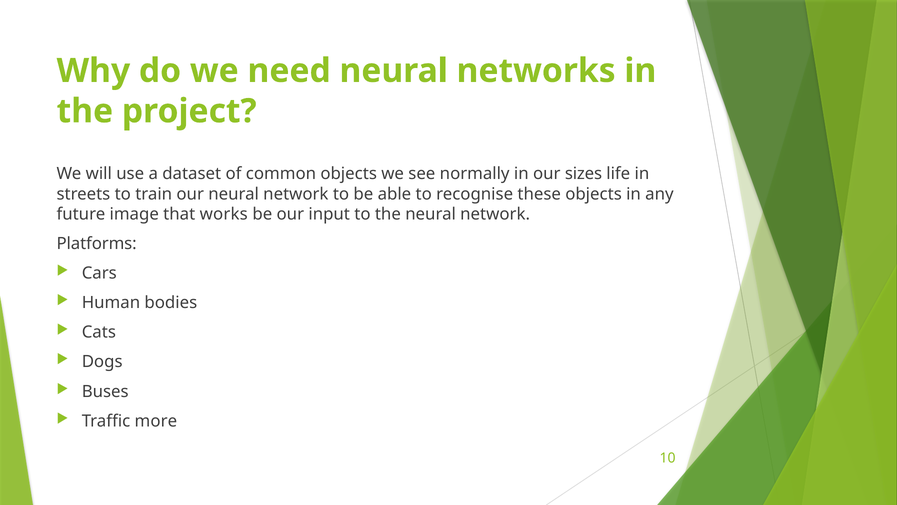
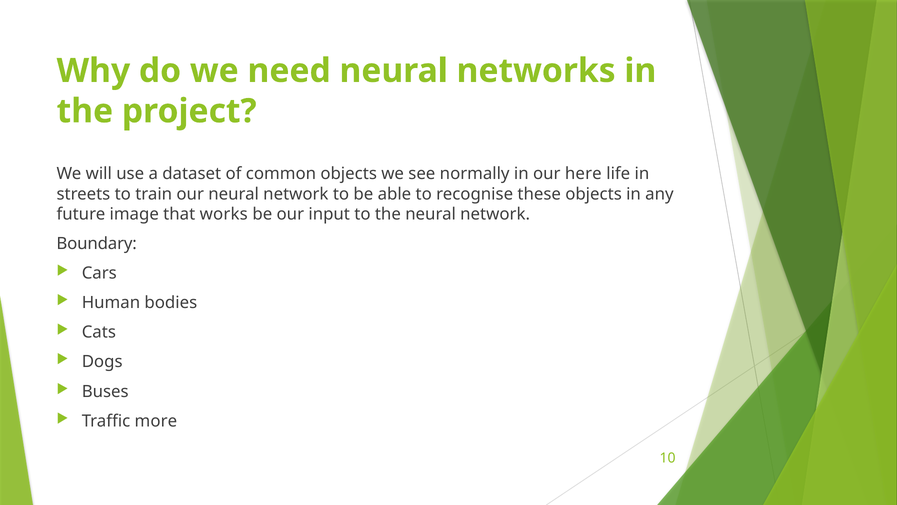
sizes: sizes -> here (583, 174)
Platforms: Platforms -> Boundary (97, 243)
